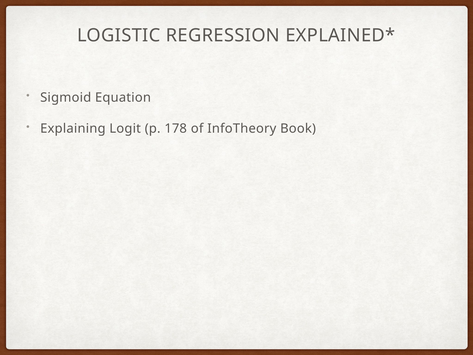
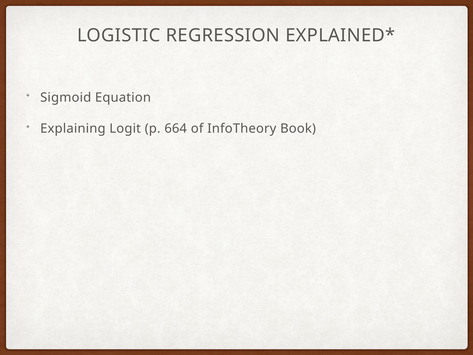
178: 178 -> 664 (176, 129)
